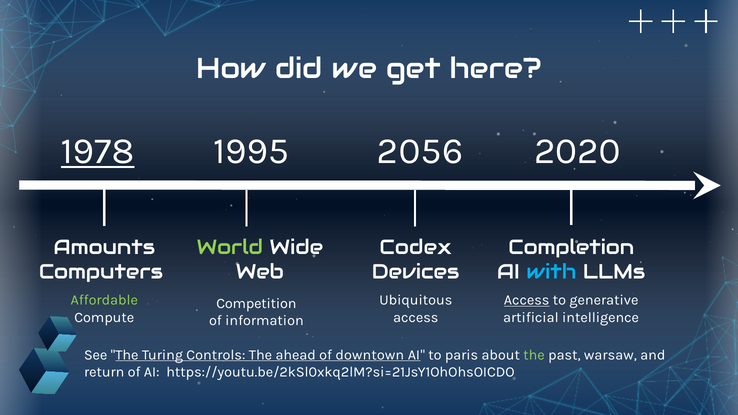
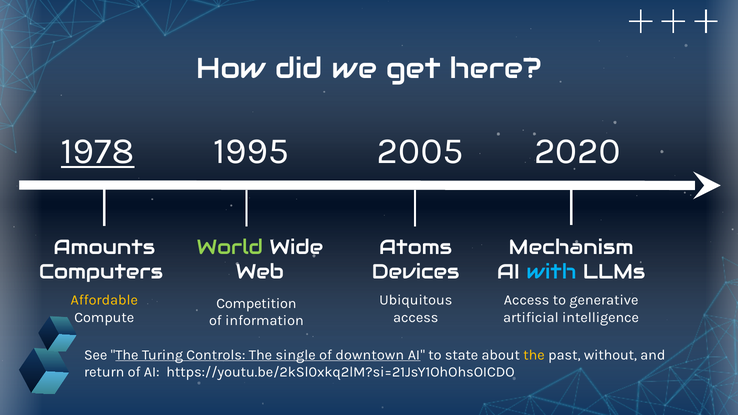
2056: 2056 -> 2005 (420, 151)
Codex: Codex -> Atoms (416, 247)
Completion: Completion -> Mechanism (571, 247)
Affordable colour: light green -> yellow (104, 300)
Access underline: present -> none (527, 300)
ahead: ahead -> single (296, 355)
paris: paris -> state (462, 355)
the colour: light green -> yellow (534, 355)
warsaw: warsaw -> without (610, 355)
